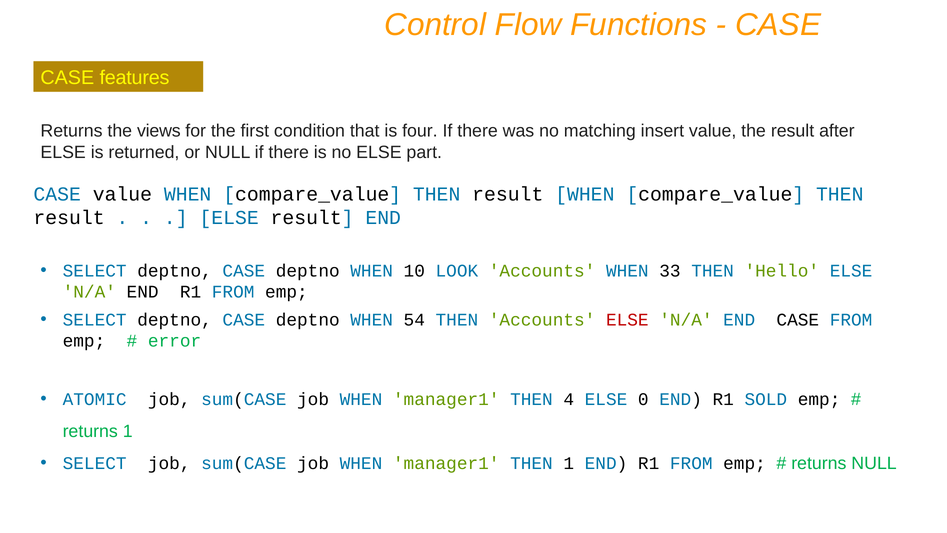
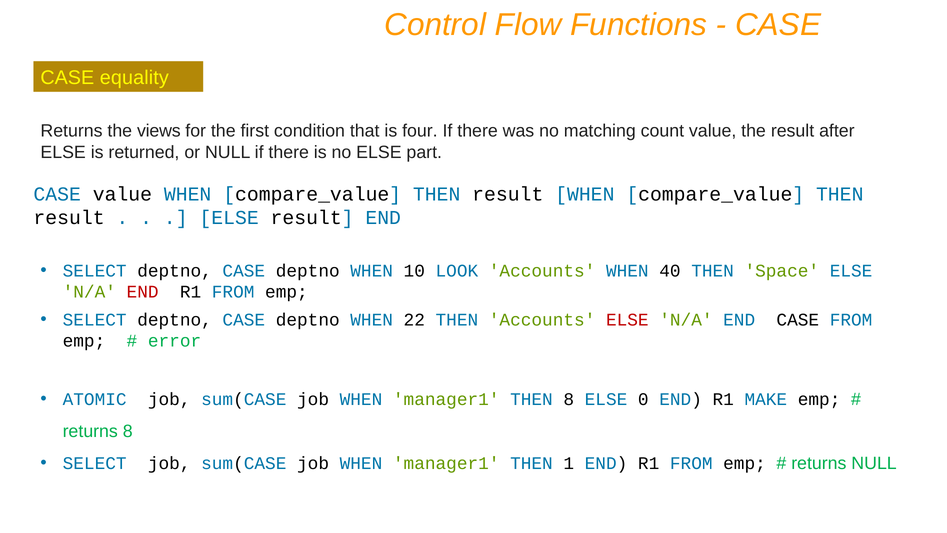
features: features -> equality (134, 78)
insert: insert -> count (662, 131)
33: 33 -> 40 (670, 271)
Hello: Hello -> Space (782, 271)
END colour: black -> red (143, 292)
54: 54 -> 22 (414, 320)
THEN 4: 4 -> 8 (569, 399)
SOLD: SOLD -> MAKE (766, 399)
returns 1: 1 -> 8 (128, 431)
